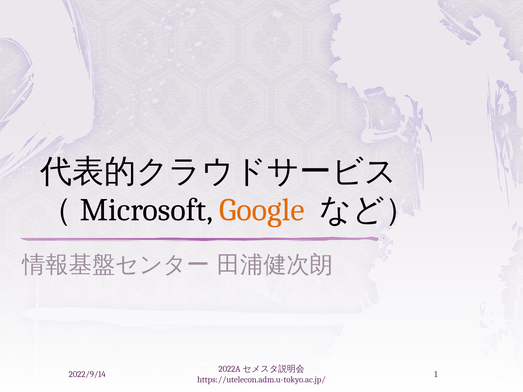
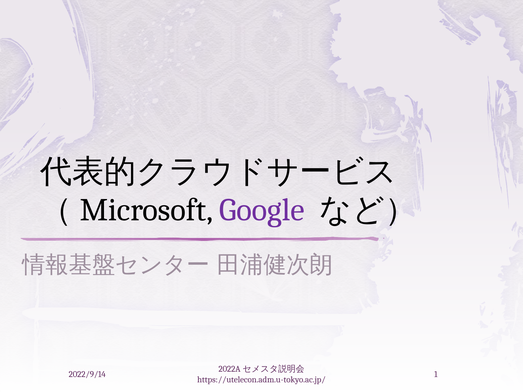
Google colour: orange -> purple (262, 210)
